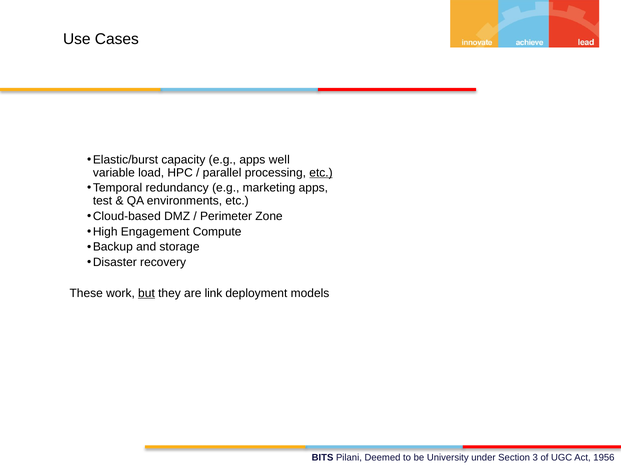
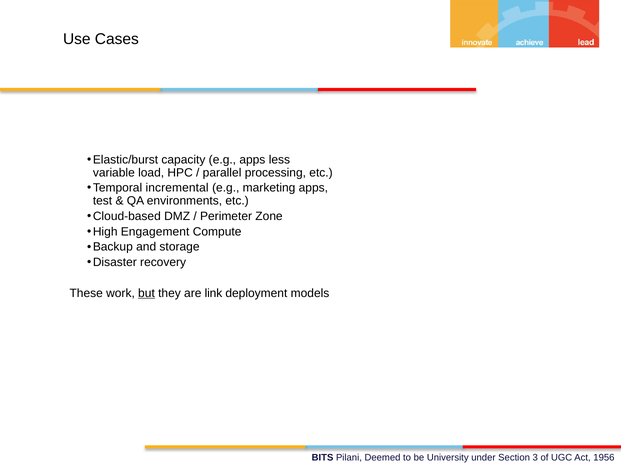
well: well -> less (279, 160)
etc underline: present -> none (321, 173)
redundancy: redundancy -> incremental (177, 188)
